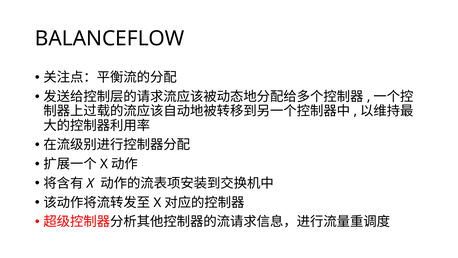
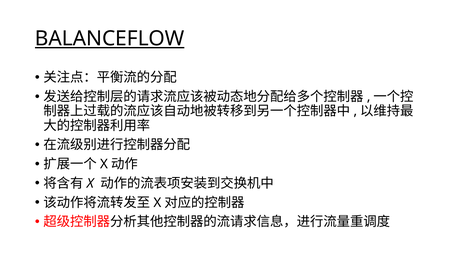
BALANCEFLOW underline: none -> present (110, 38)
